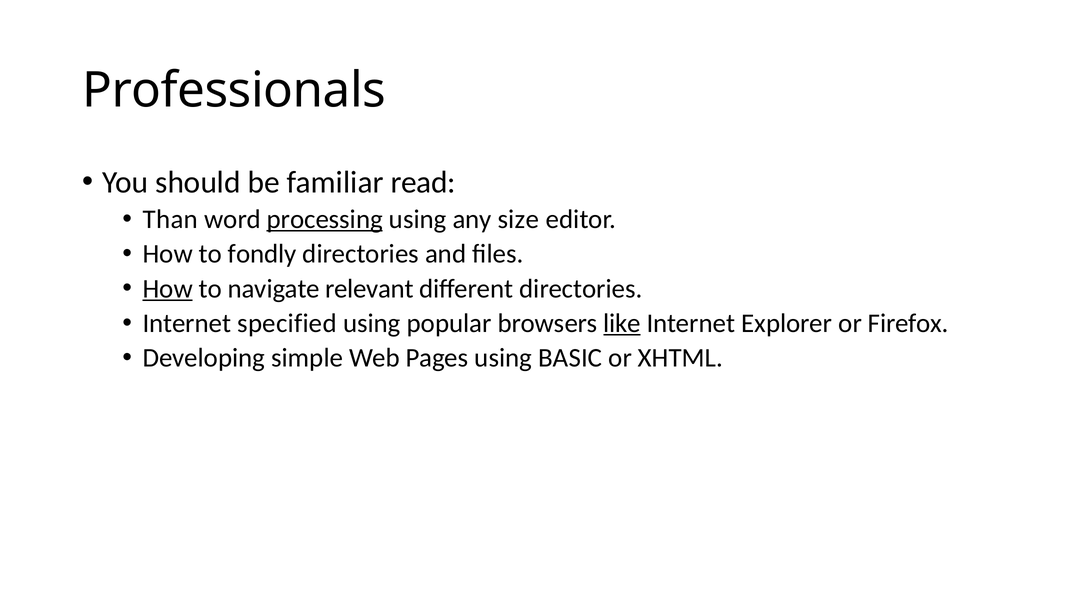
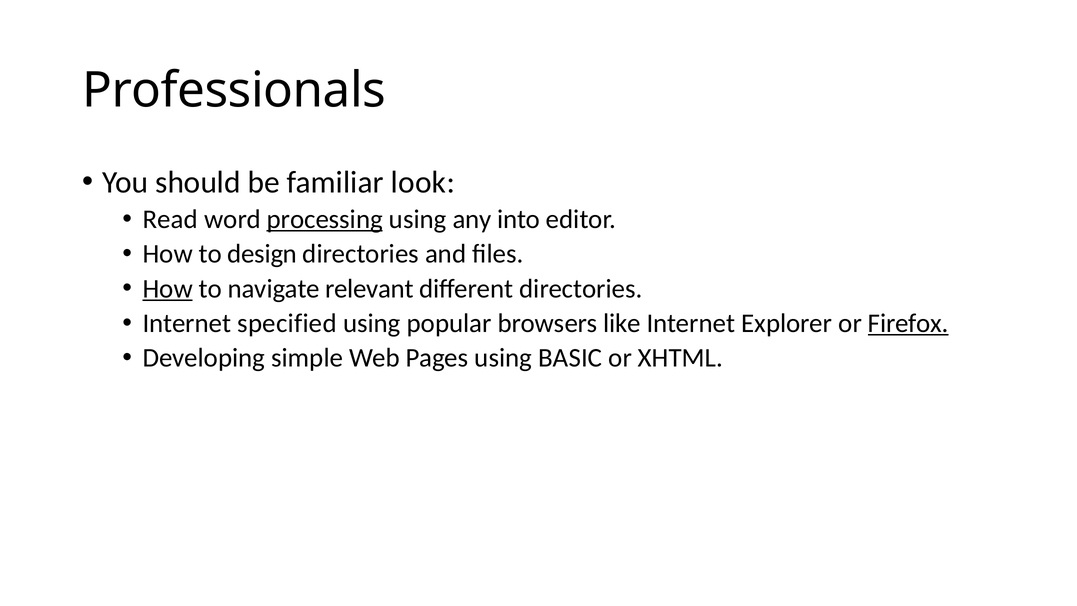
read: read -> look (423, 182)
Than: Than -> Read (170, 219)
size: size -> into (519, 219)
fondly: fondly -> design (262, 254)
like underline: present -> none (622, 323)
Firefox underline: none -> present (908, 323)
